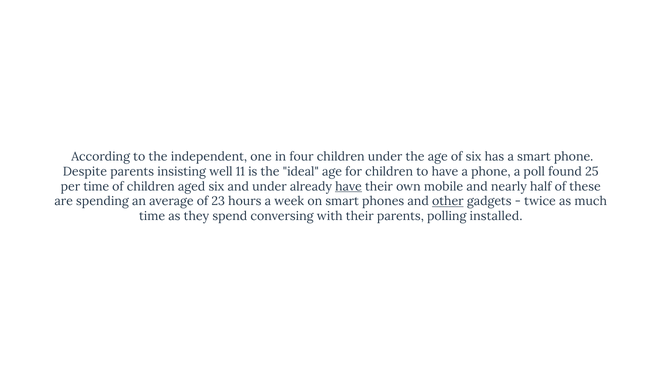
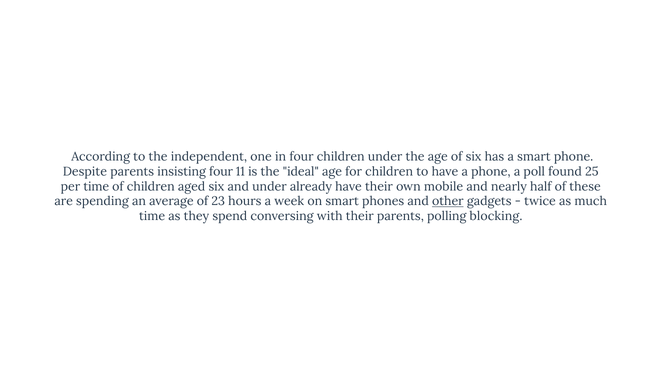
insisting well: well -> four (221, 172)
have underline: present -> none (349, 187)
installed: installed -> blocking (496, 216)
